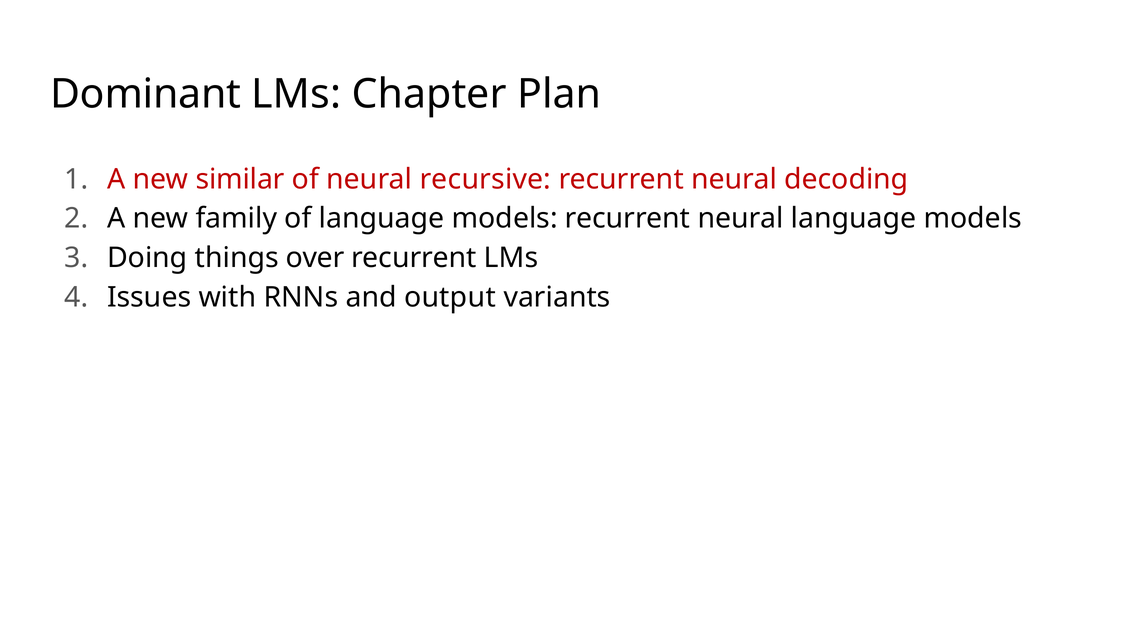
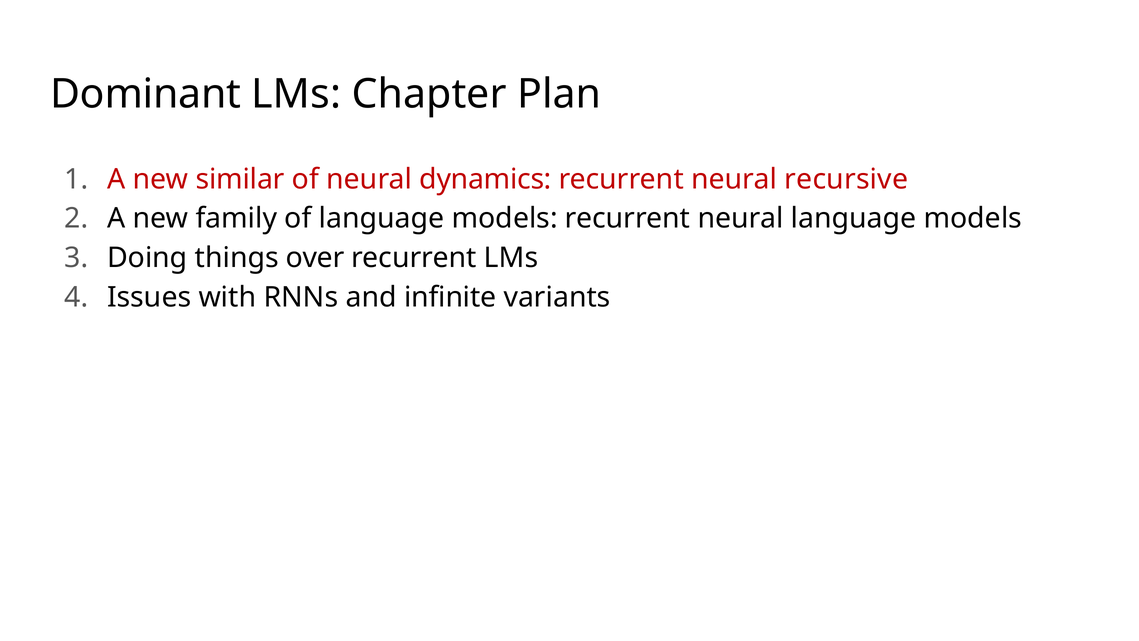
recursive: recursive -> dynamics (485, 179)
decoding: decoding -> recursive (846, 179)
output: output -> infinite (450, 297)
